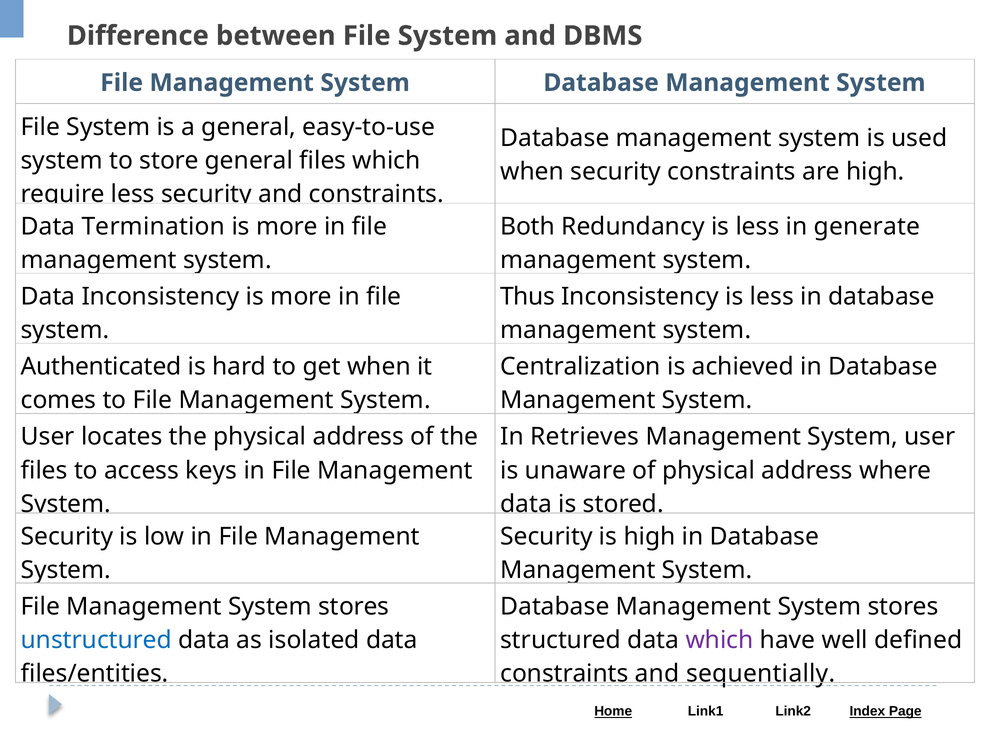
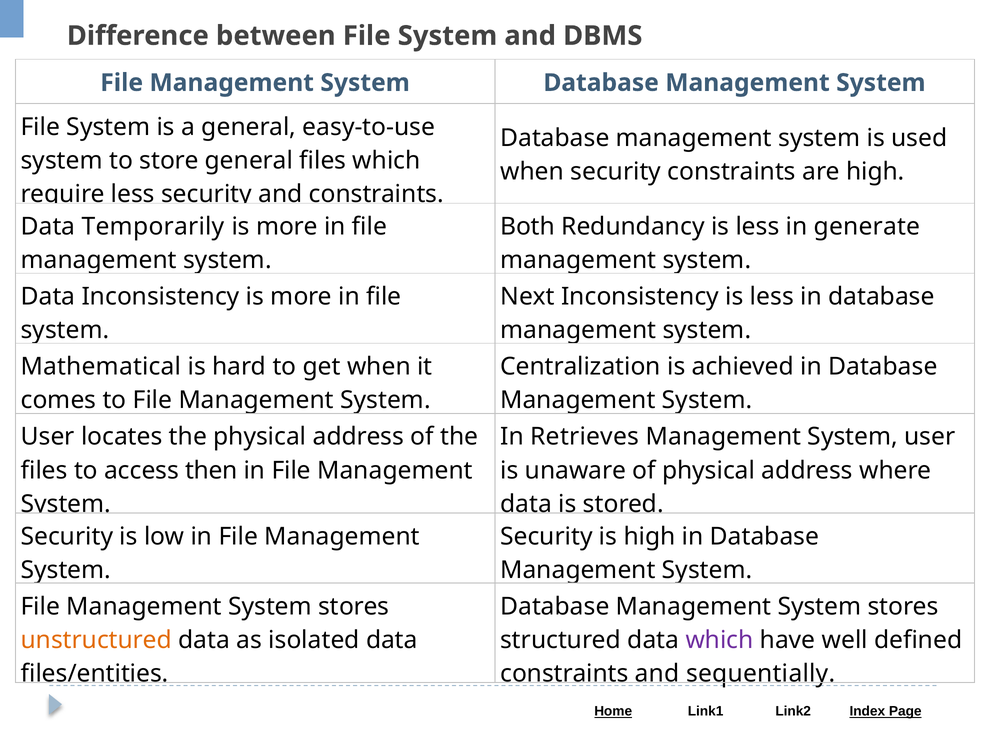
Termination: Termination -> Temporarily (153, 227)
Thus: Thus -> Next (528, 297)
Authenticated: Authenticated -> Mathematical (101, 367)
keys: keys -> then (211, 470)
unstructured colour: blue -> orange (96, 640)
